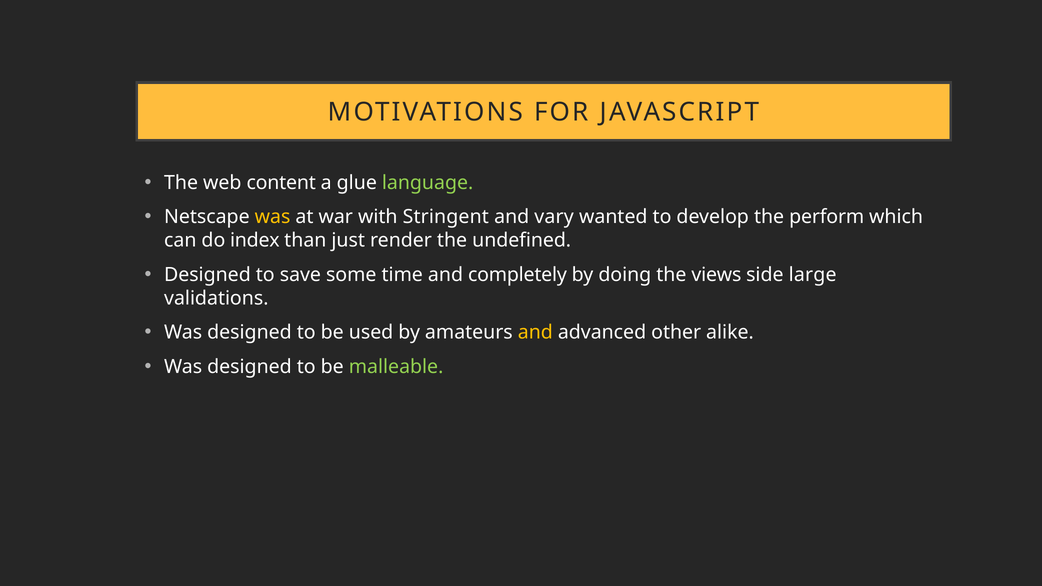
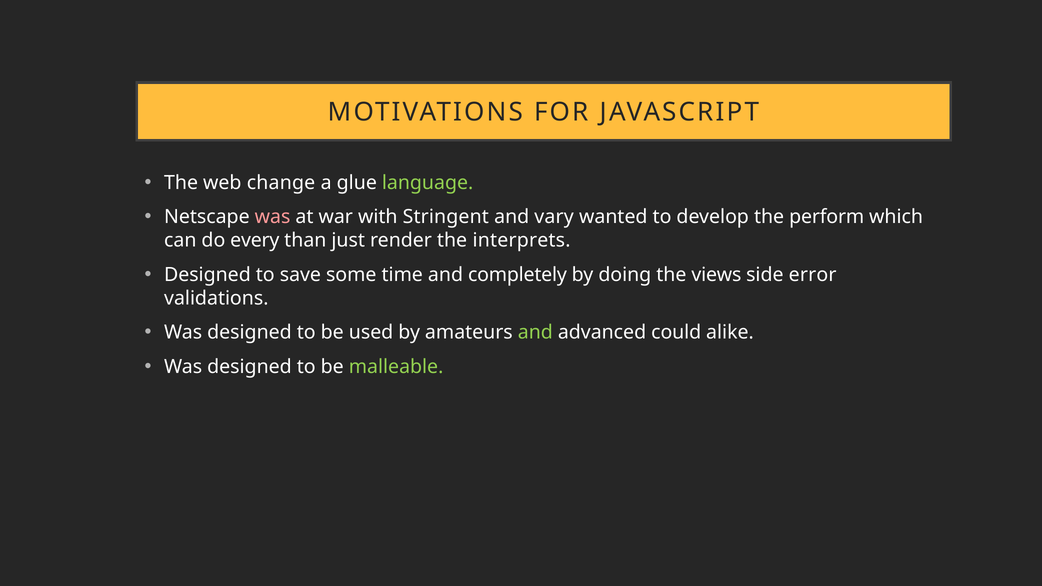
content: content -> change (281, 183)
was colour: yellow -> pink (273, 217)
index: index -> every (255, 240)
undefined: undefined -> interprets (522, 240)
large: large -> error (813, 275)
and colour: yellow -> light green (535, 333)
other: other -> could (676, 333)
